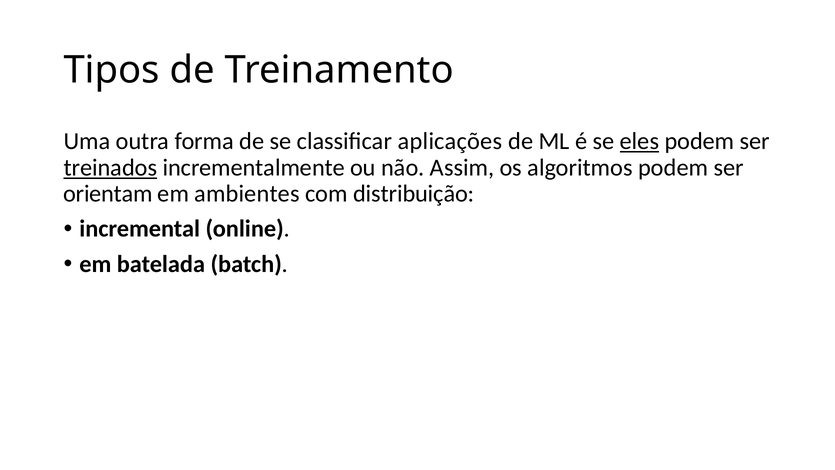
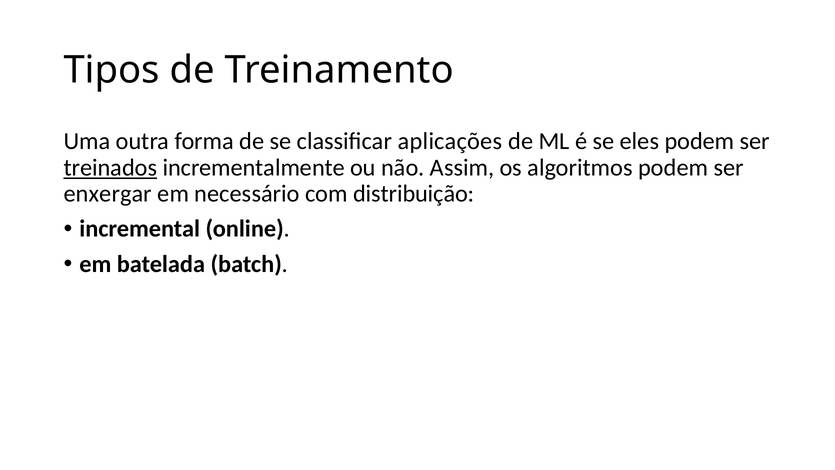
eles underline: present -> none (639, 141)
orientam: orientam -> enxergar (108, 194)
ambientes: ambientes -> necessário (247, 194)
